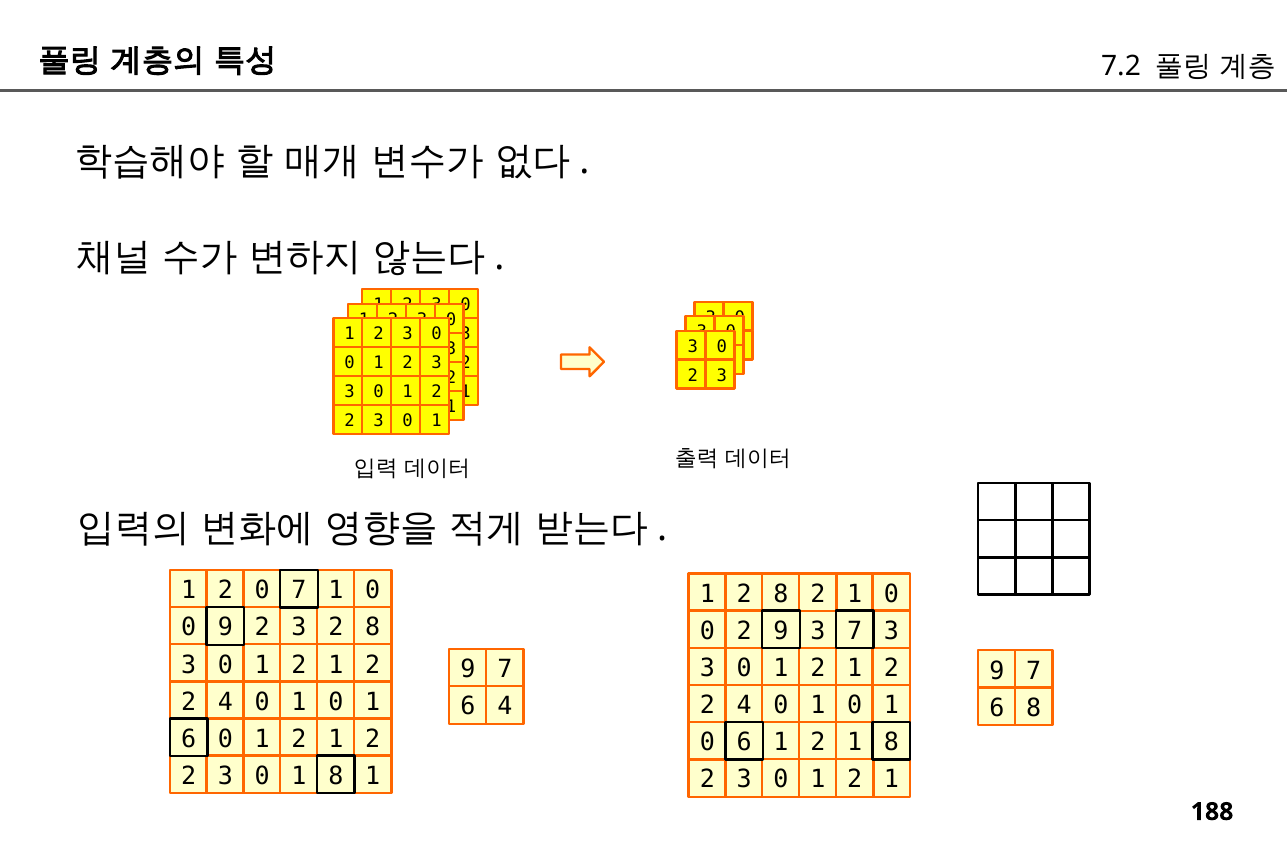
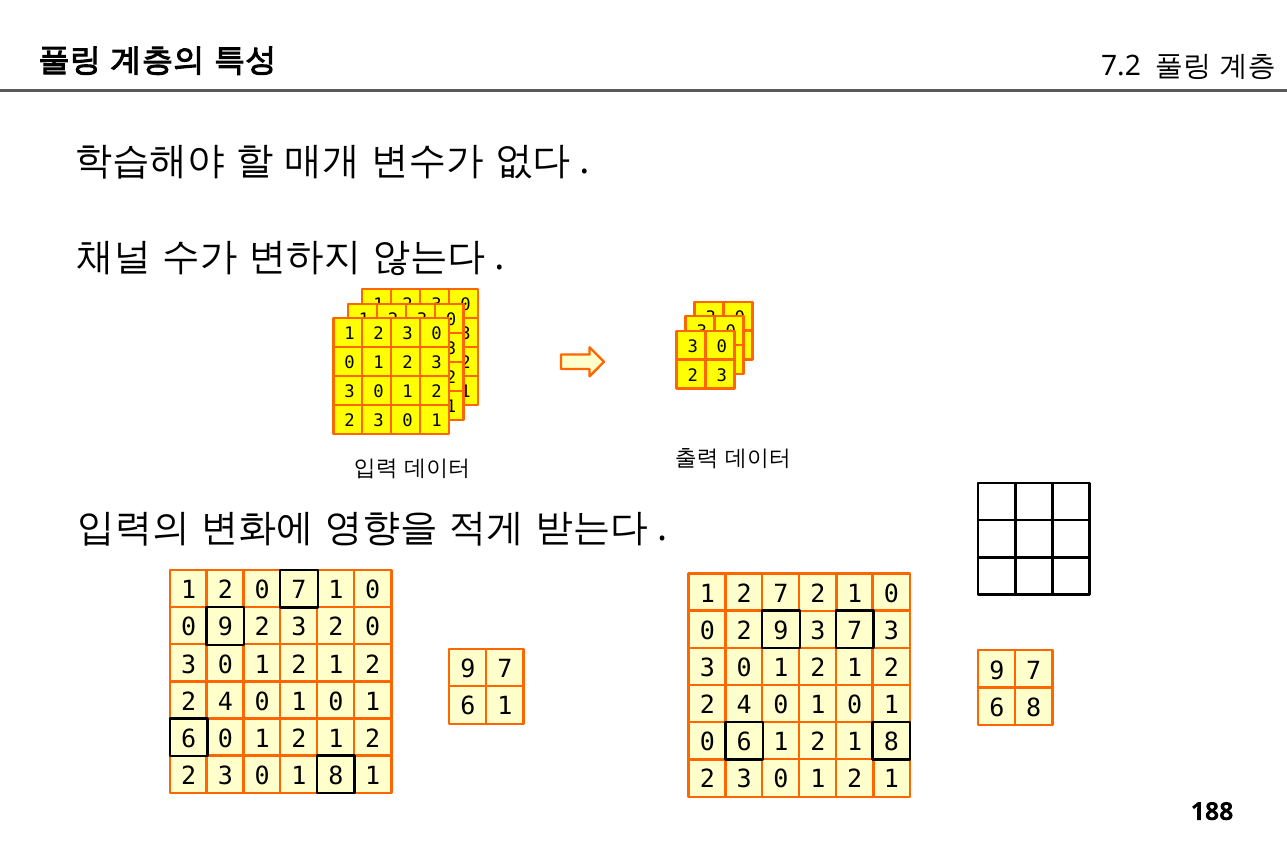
1 2 8: 8 -> 7 (781, 594)
3 2 8: 8 -> 0 (373, 627)
6 4: 4 -> 1 (505, 706)
